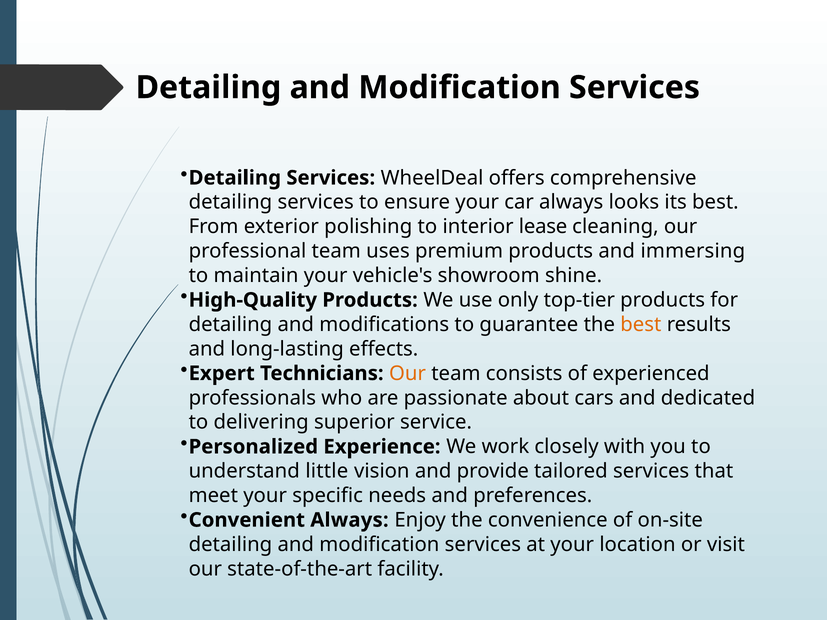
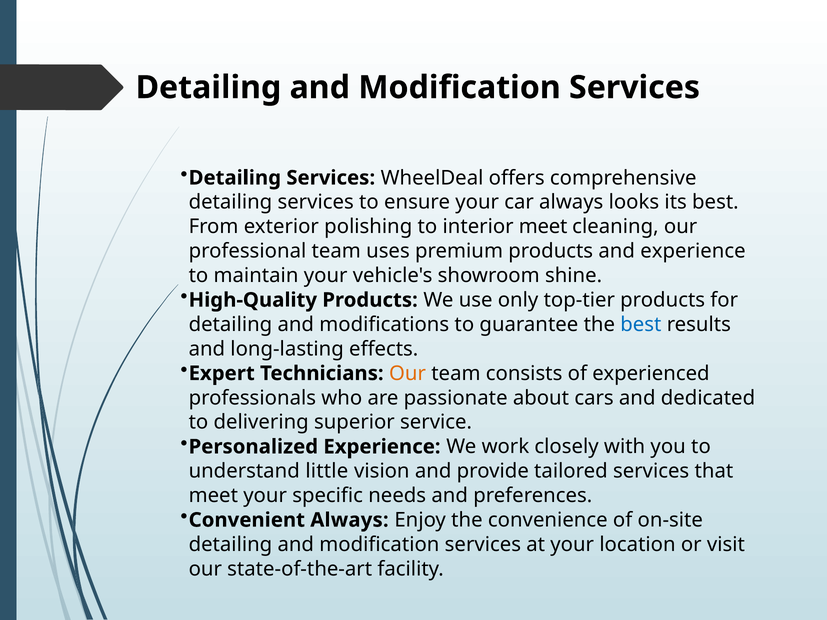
interior lease: lease -> meet (543, 227)
and immersing: immersing -> experience (693, 251)
best colour: orange -> blue (641, 325)
